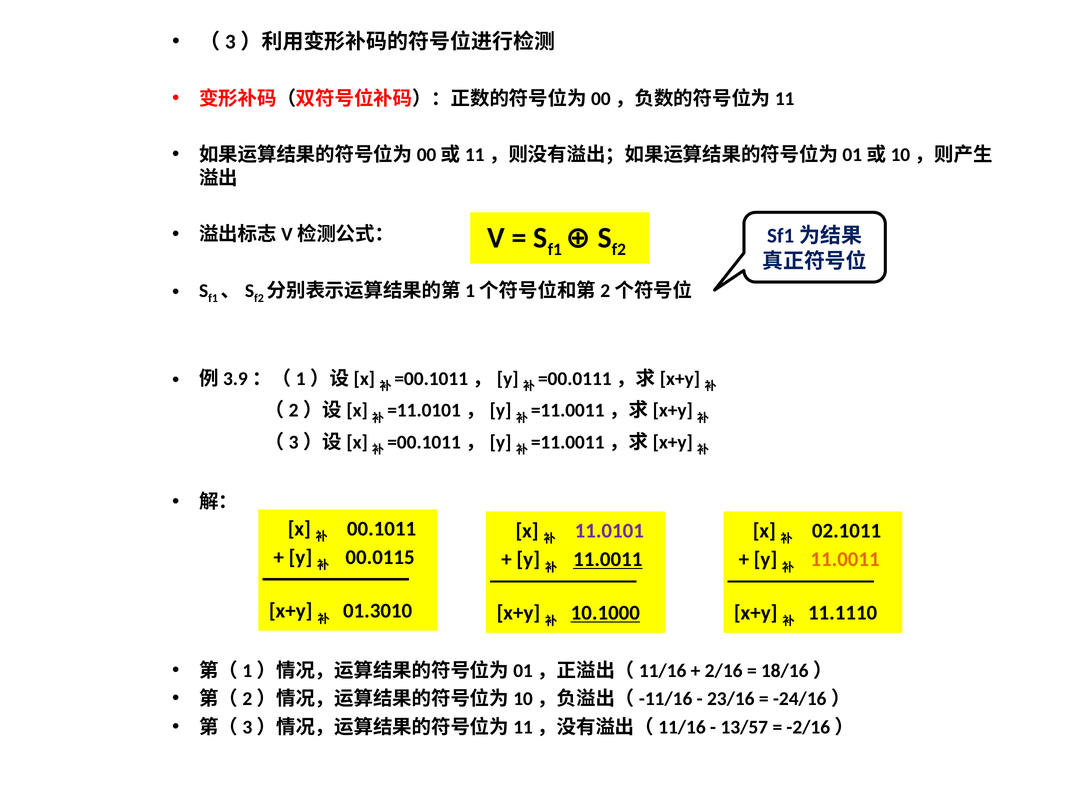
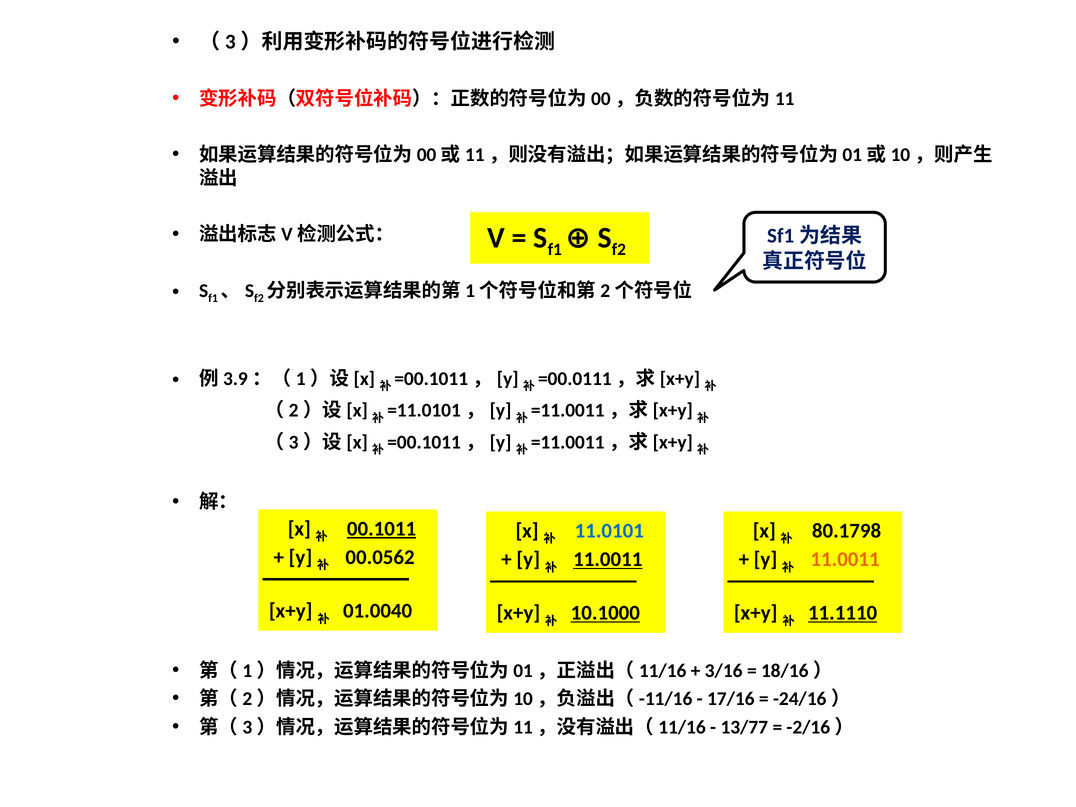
00.1011 underline: none -> present (382, 529)
11.0101 colour: purple -> blue (609, 531)
02.1011: 02.1011 -> 80.1798 (847, 531)
00.0115: 00.0115 -> 00.0562 (380, 557)
01.3010: 01.3010 -> 01.0040 (378, 611)
11.1110 underline: none -> present (843, 613)
2/16: 2/16 -> 3/16 (724, 671)
23/16: 23/16 -> 17/16 (731, 699)
13/57: 13/57 -> 13/77 (744, 727)
